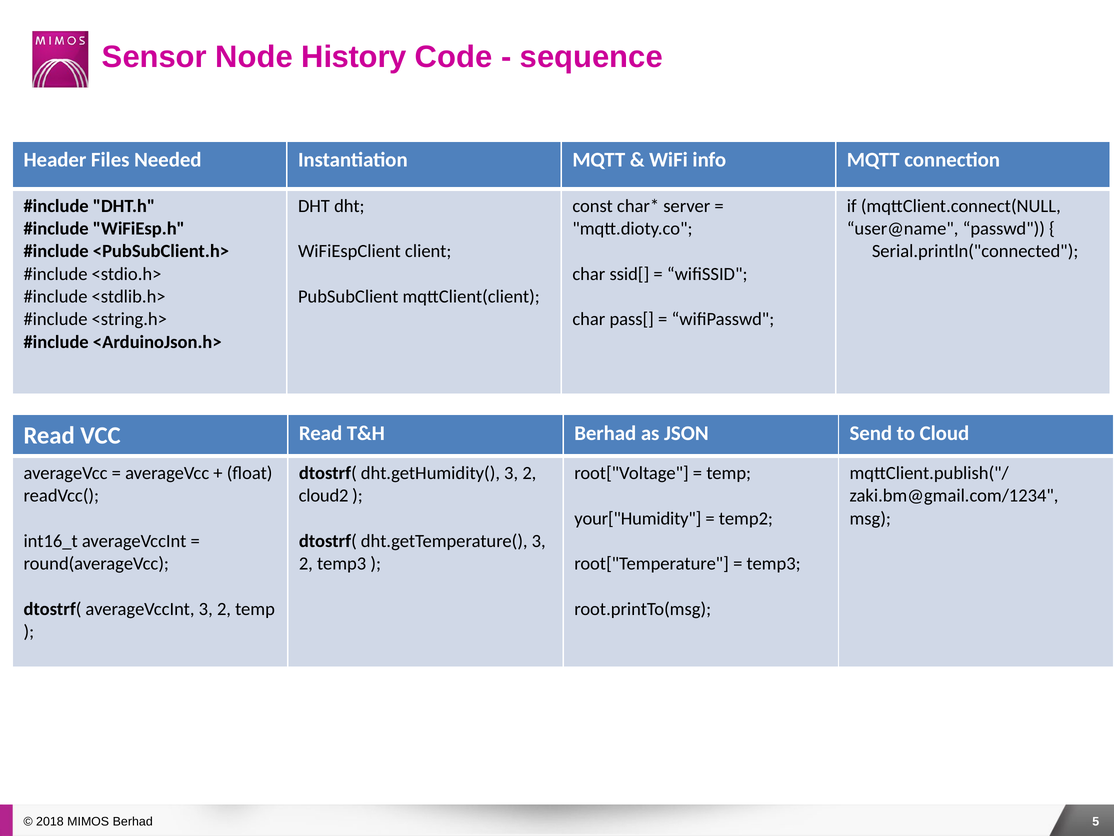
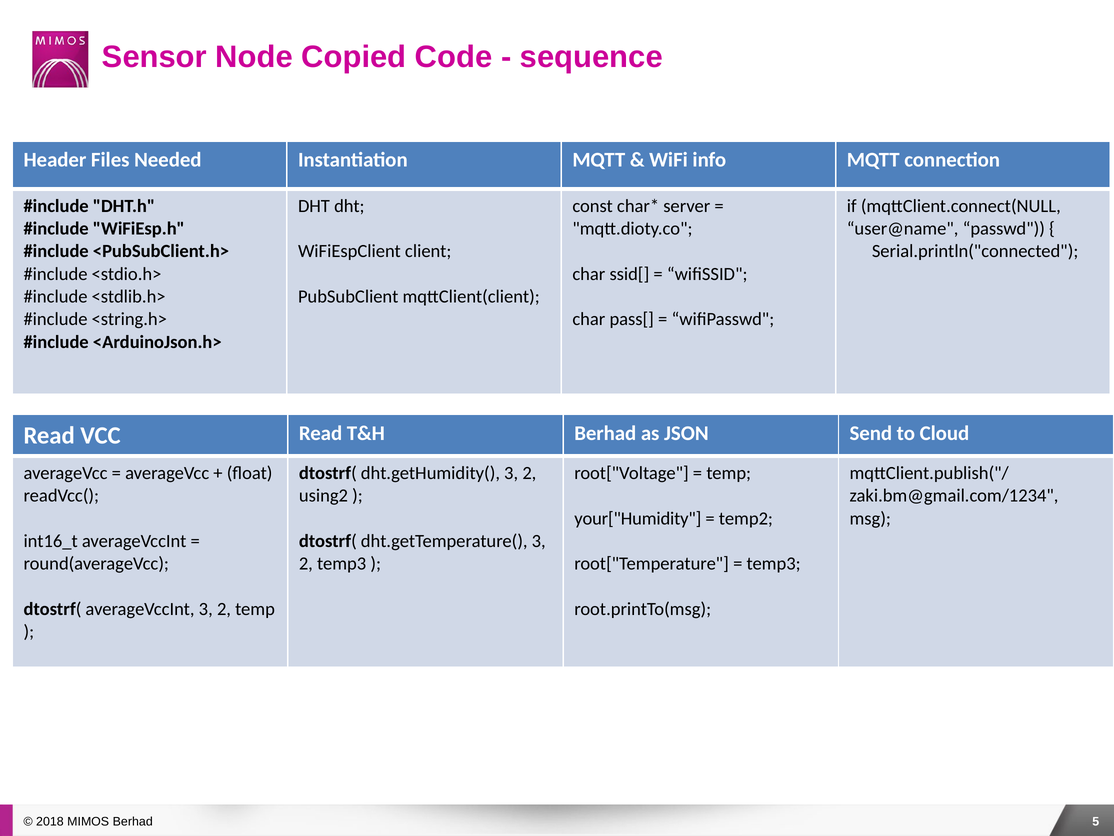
History: History -> Copied (354, 57)
cloud2: cloud2 -> using2 (323, 495)
